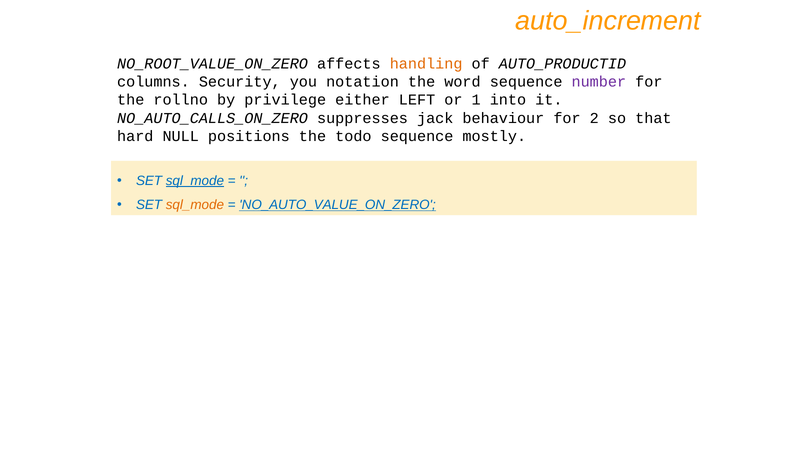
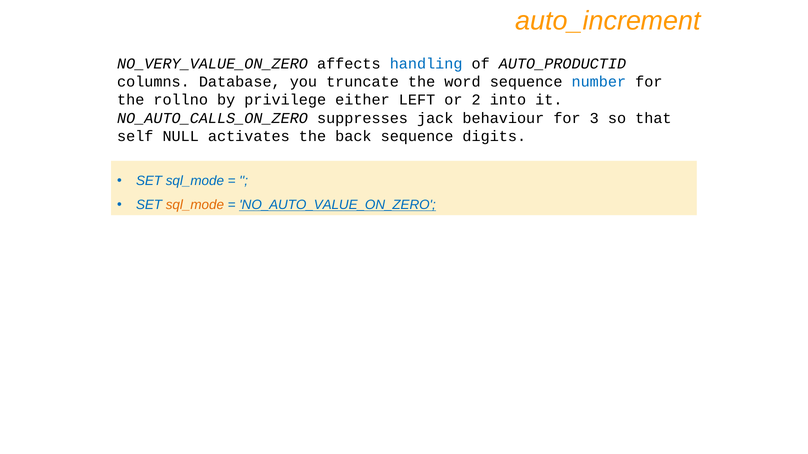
NO_ROOT_VALUE_ON_ZERO: NO_ROOT_VALUE_ON_ZERO -> NO_VERY_VALUE_ON_ZERO (213, 64)
handling colour: orange -> blue (426, 64)
Security: Security -> Database (240, 82)
notation: notation -> truncate (362, 82)
number colour: purple -> blue (599, 82)
1: 1 -> 2 (476, 100)
2: 2 -> 3 (594, 118)
hard: hard -> self (135, 136)
positions: positions -> activates (249, 136)
todo: todo -> back (353, 136)
mostly: mostly -> digits (494, 136)
sql_mode underline: present -> none (195, 181)
